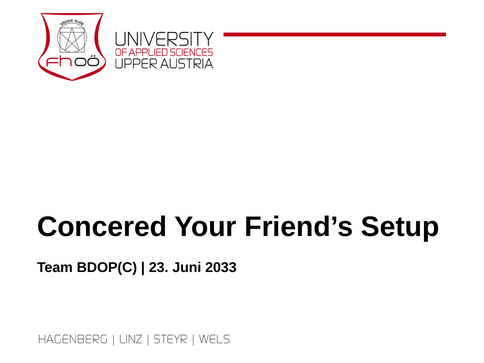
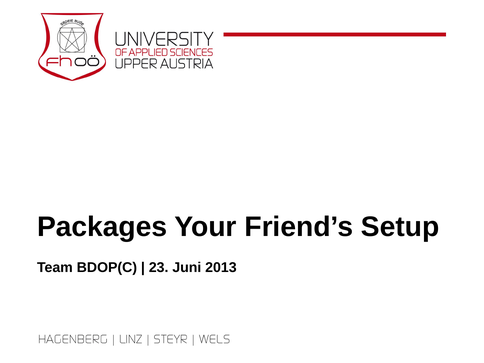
Concered: Concered -> Packages (102, 227)
2033: 2033 -> 2013 (221, 268)
